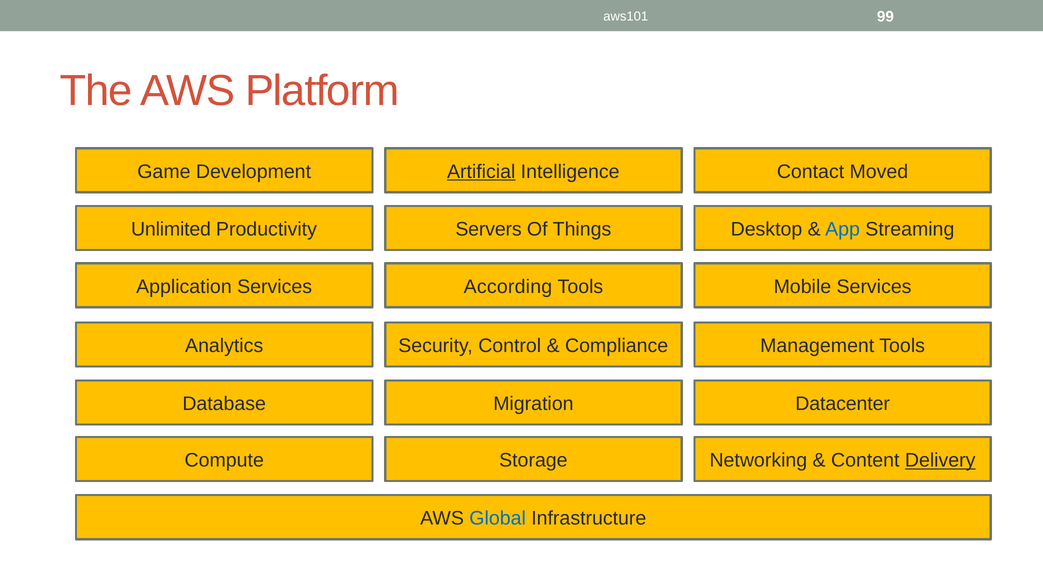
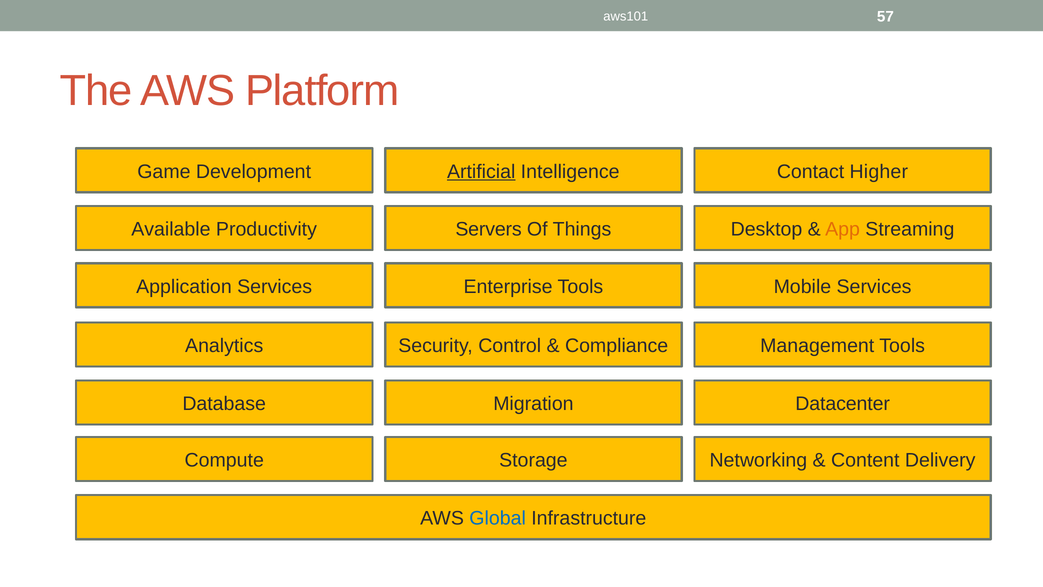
99: 99 -> 57 (885, 17)
Moved: Moved -> Higher (879, 171)
Unlimited: Unlimited -> Available (171, 229)
App colour: blue -> orange (843, 229)
According: According -> Enterprise (508, 286)
Delivery underline: present -> none (940, 460)
